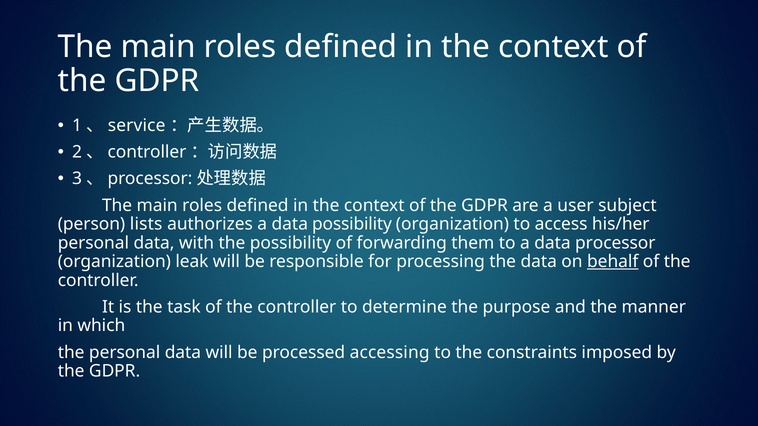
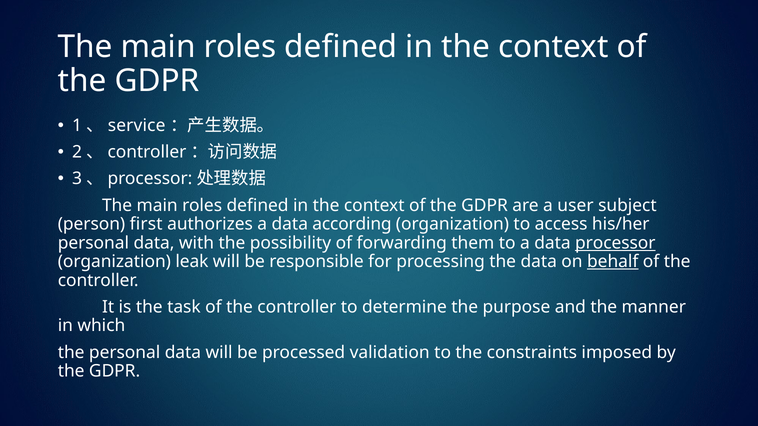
lists: lists -> first (146, 224)
data possibility: possibility -> according (352, 224)
processor underline: none -> present (615, 243)
accessing: accessing -> validation (390, 353)
